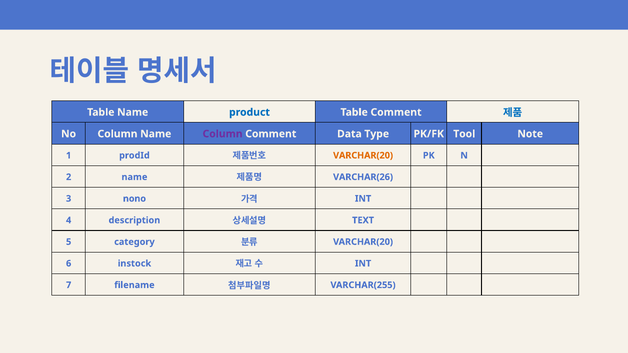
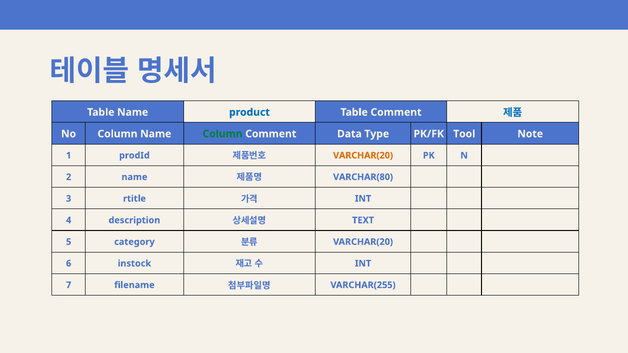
Column colour: purple -> green (223, 134)
VARCHAR(26: VARCHAR(26 -> VARCHAR(80 (363, 177)
nono: nono -> rtitle (134, 199)
